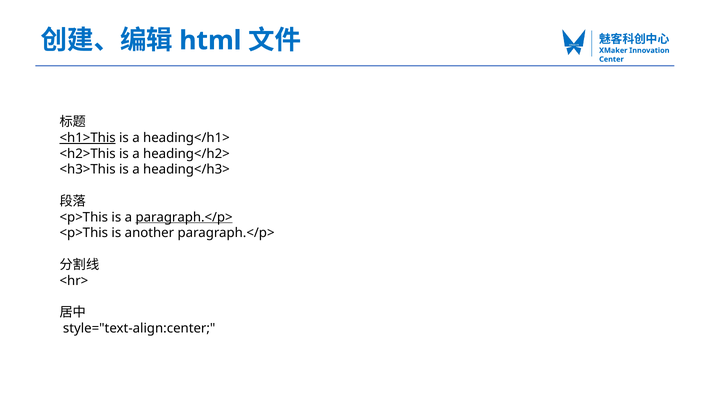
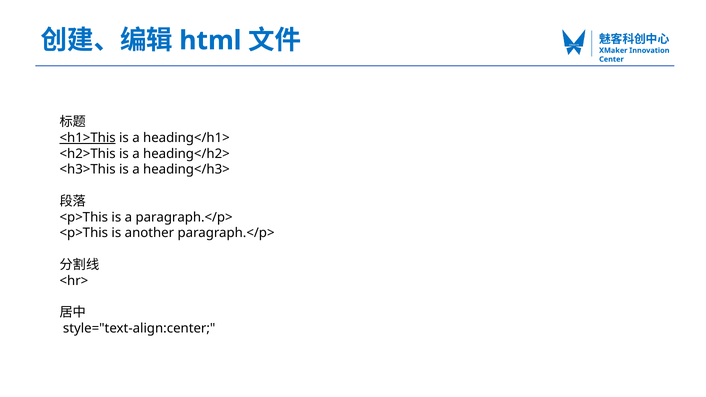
paragraph.</p> underline: present -> none (184, 217)
